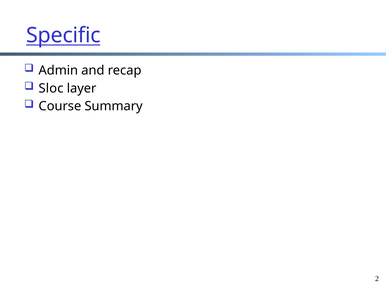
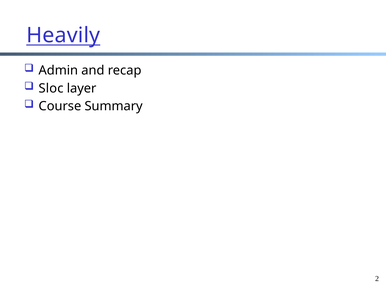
Specific: Specific -> Heavily (63, 35)
